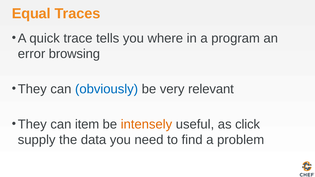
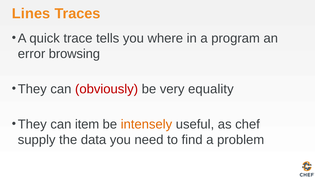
Equal: Equal -> Lines (31, 14)
obviously colour: blue -> red (107, 89)
relevant: relevant -> equality (211, 89)
click: click -> chef (248, 124)
